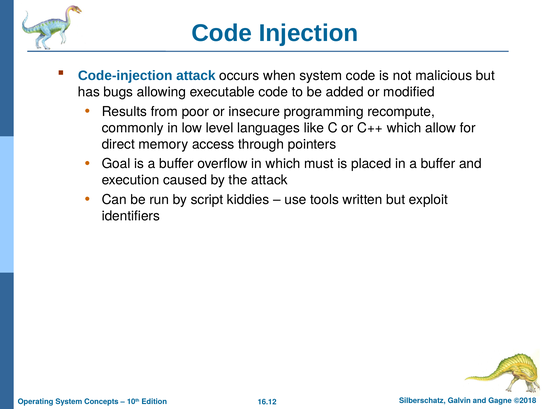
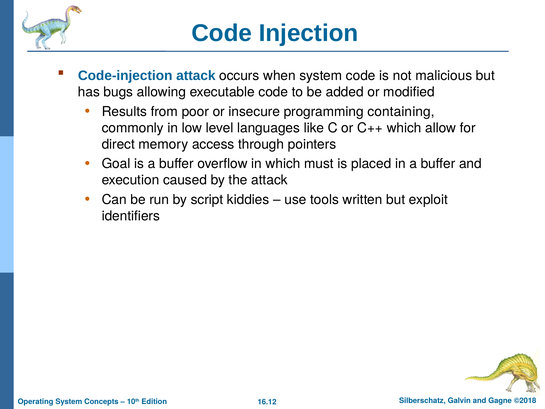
recompute: recompute -> containing (401, 111)
